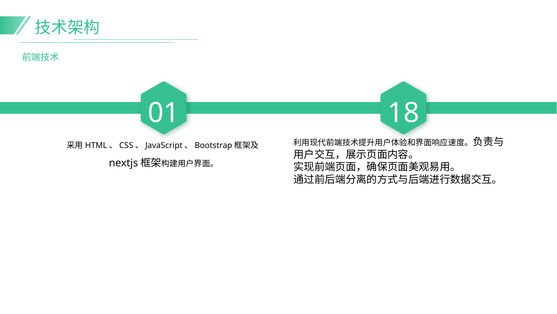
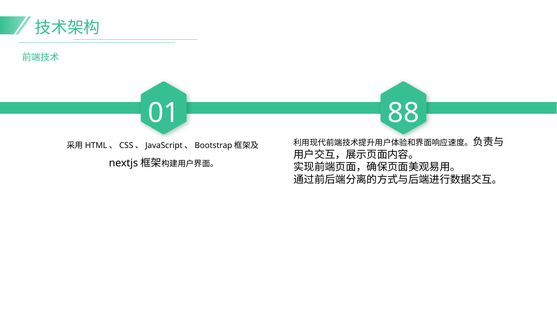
18: 18 -> 88 (403, 113)
